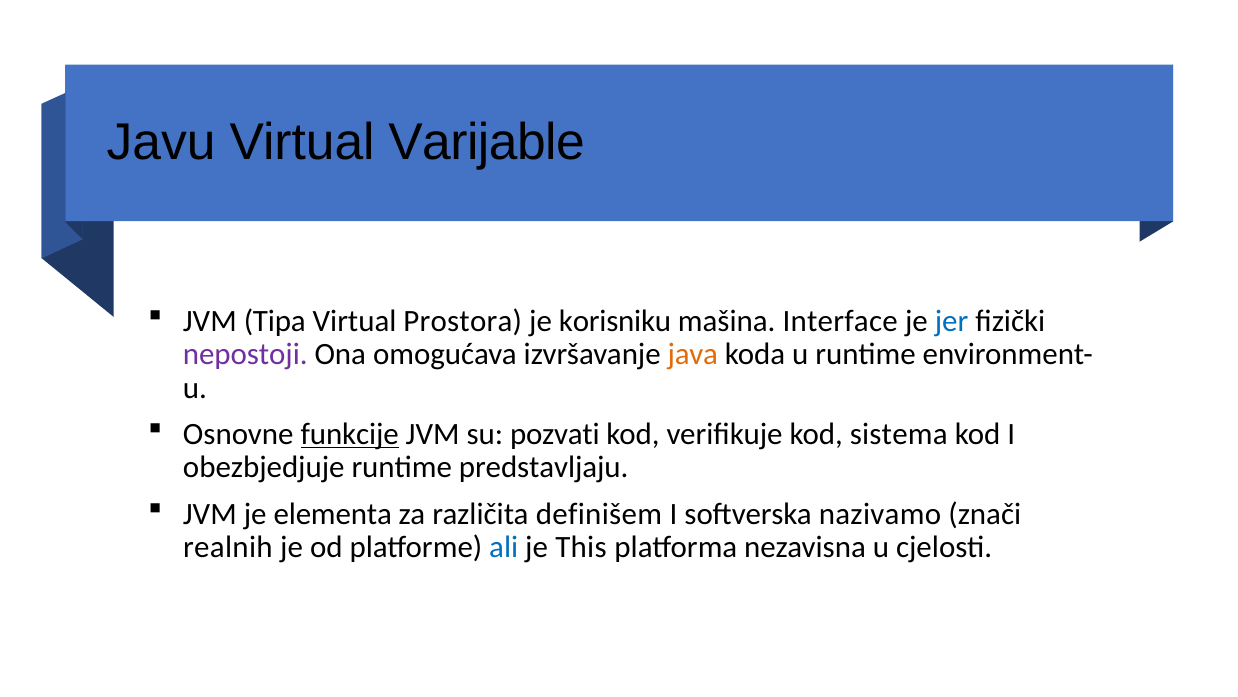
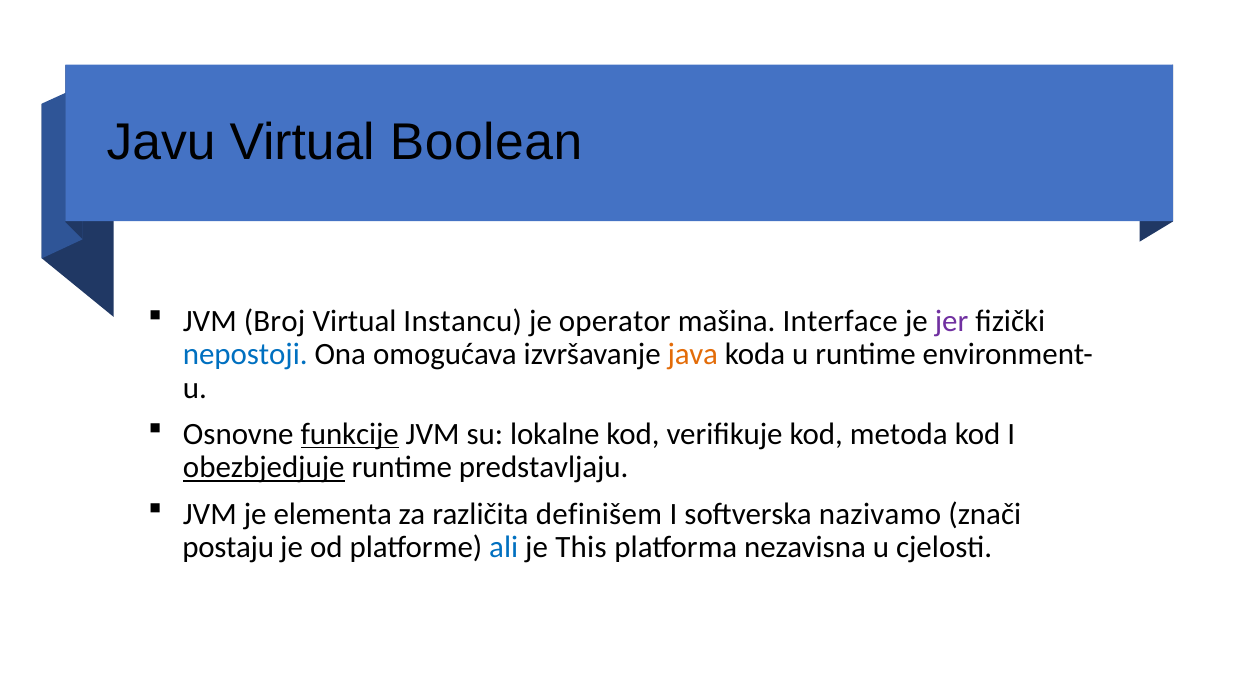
Varijable: Varijable -> Boolean (486, 142)
Tipa: Tipa -> Broj (275, 321)
Prostora: Prostora -> Instancu (463, 321)
korisniku: korisniku -> operator (615, 321)
jer colour: blue -> purple (952, 321)
nepostoji colour: purple -> blue (245, 354)
pozvati: pozvati -> lokalne (555, 434)
sistema: sistema -> metoda (899, 434)
obezbjedjuje underline: none -> present (264, 467)
realnih: realnih -> postaju (228, 547)
